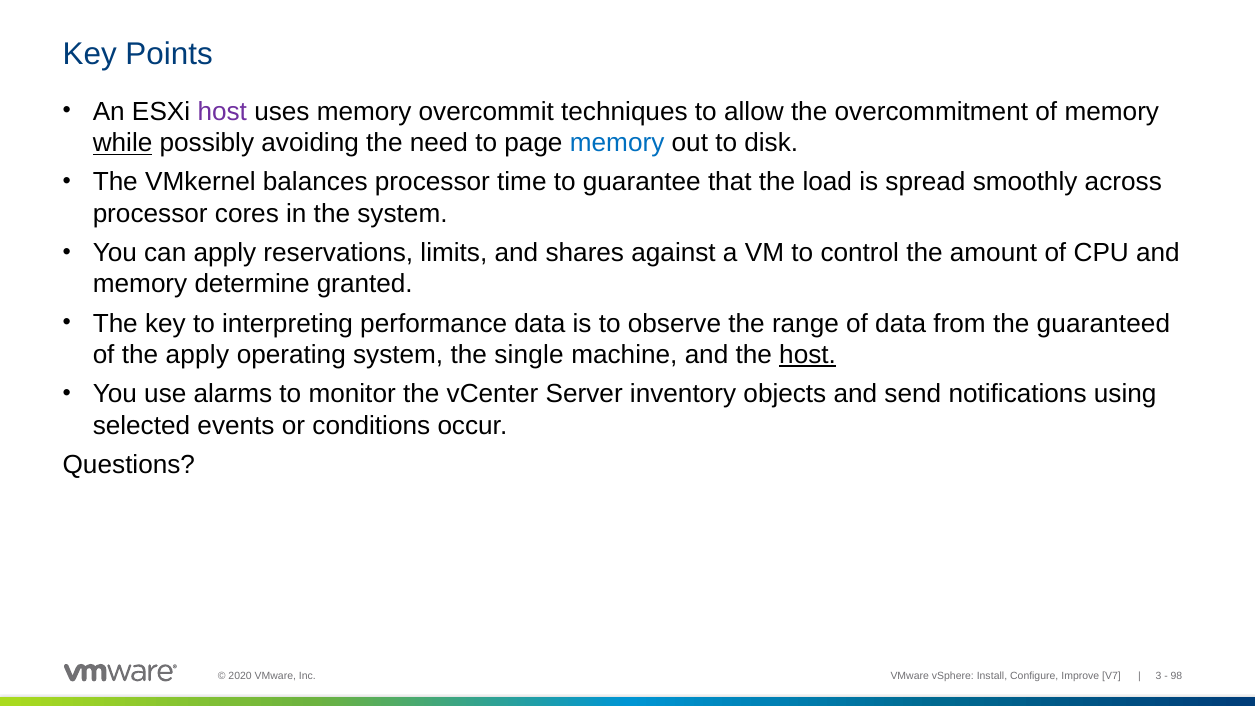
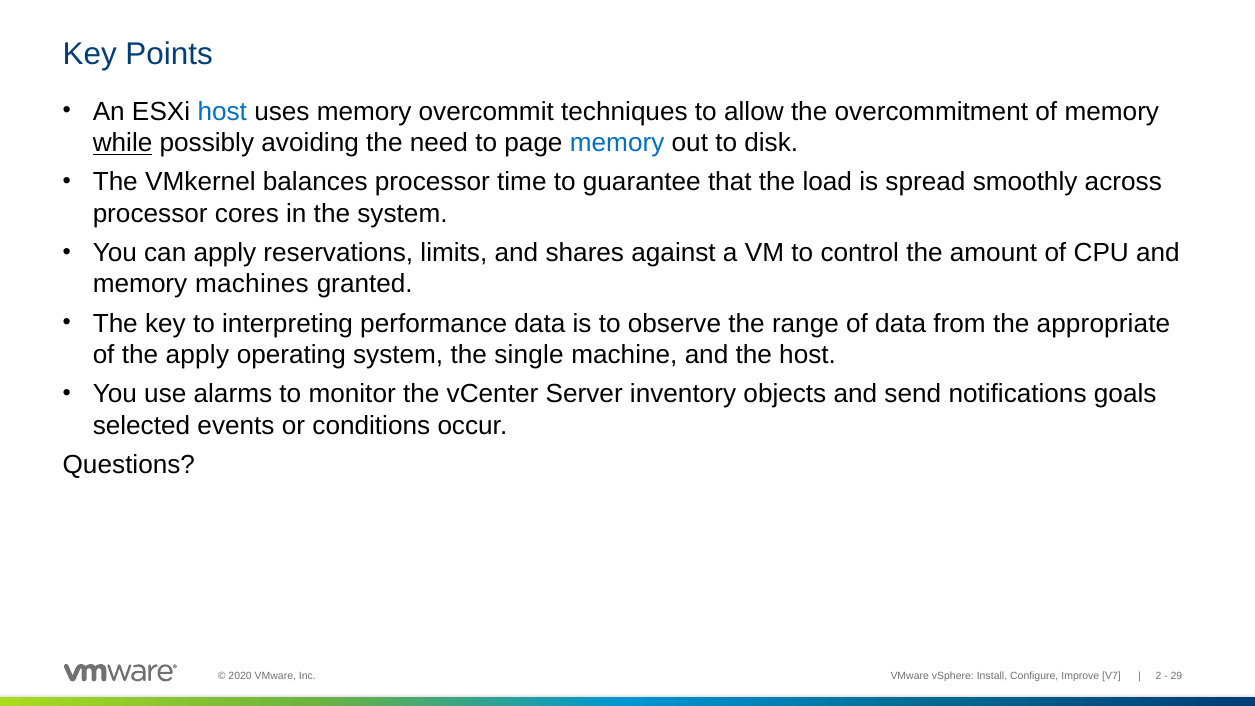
host colour: purple -> blue (222, 112)
determine: determine -> machines (252, 284)
guaranteed: guaranteed -> appropriate (1103, 324)
host underline: present -> none (808, 355)
using: using -> goals (1125, 394)
3: 3 -> 2 (1158, 676)
98: 98 -> 29 (1176, 676)
